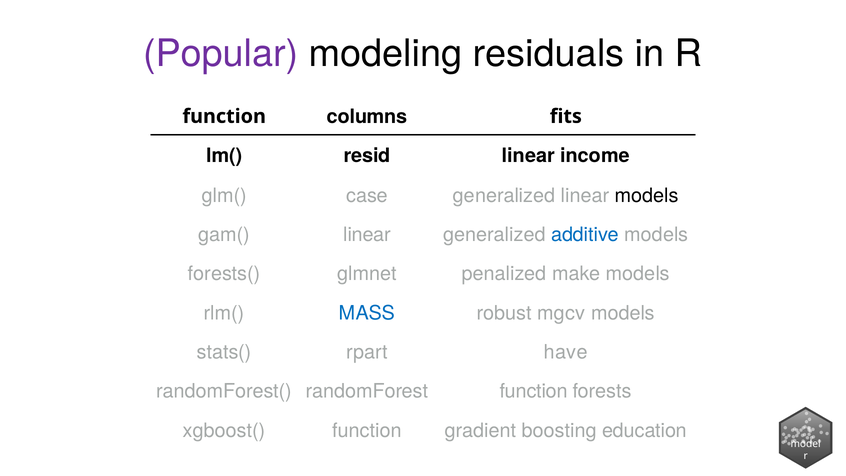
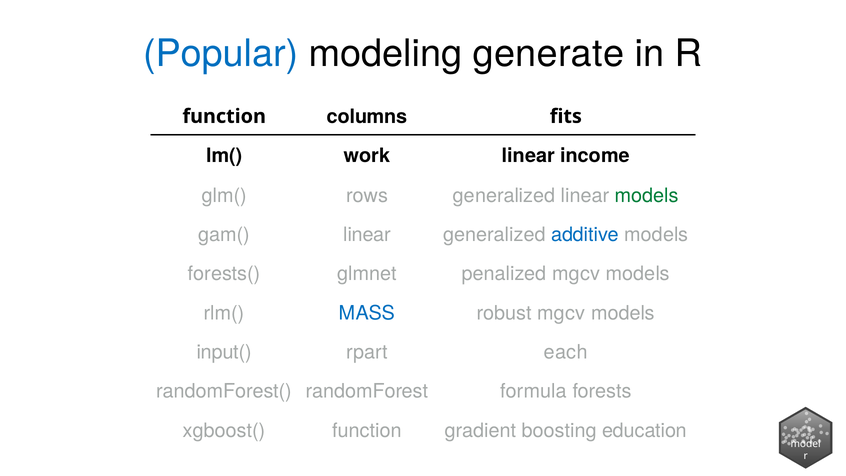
Popular colour: purple -> blue (221, 54)
residuals: residuals -> generate (548, 54)
resid: resid -> work (367, 156)
case: case -> rows (367, 195)
models colour: black -> green (647, 195)
penalized make: make -> mgcv (576, 274)
stats(: stats( -> input( (224, 352)
have: have -> each (566, 352)
randomForest function: function -> formula (534, 391)
